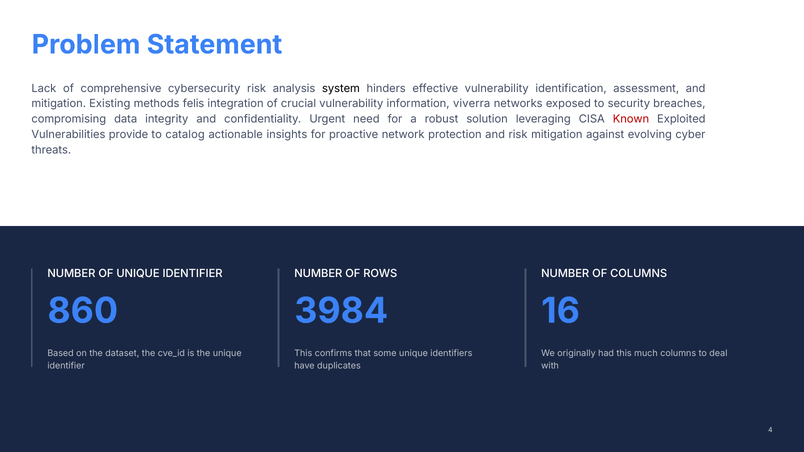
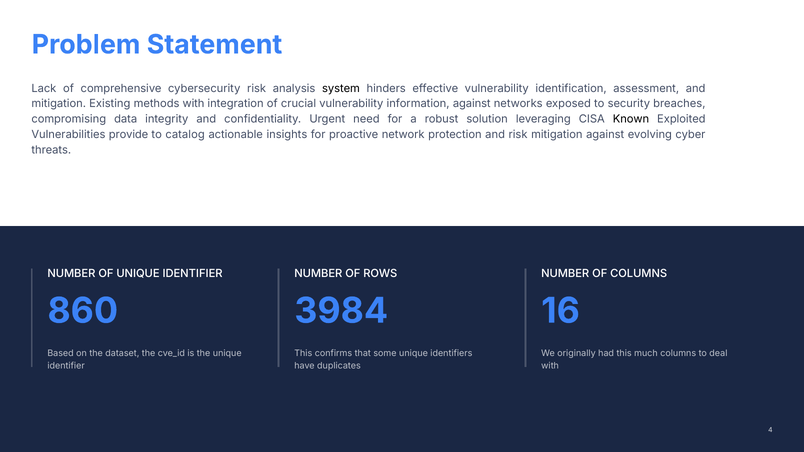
methods felis: felis -> with (194, 104)
information viverra: viverra -> against (472, 104)
Known colour: red -> black (631, 119)
